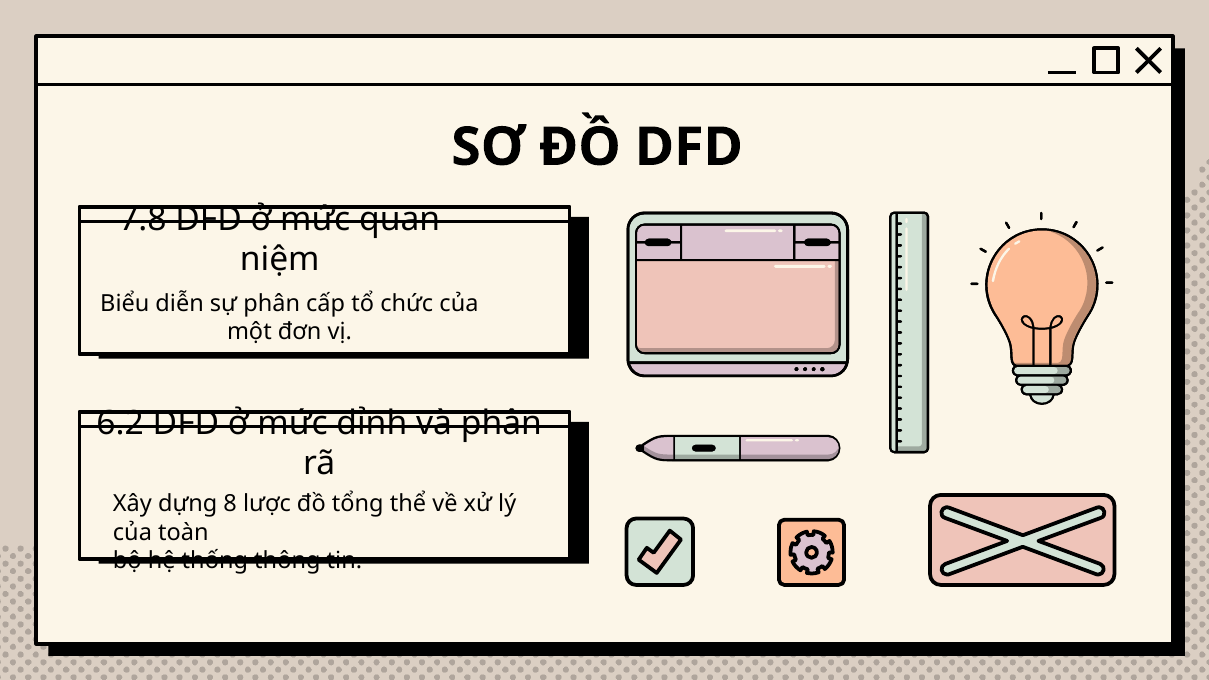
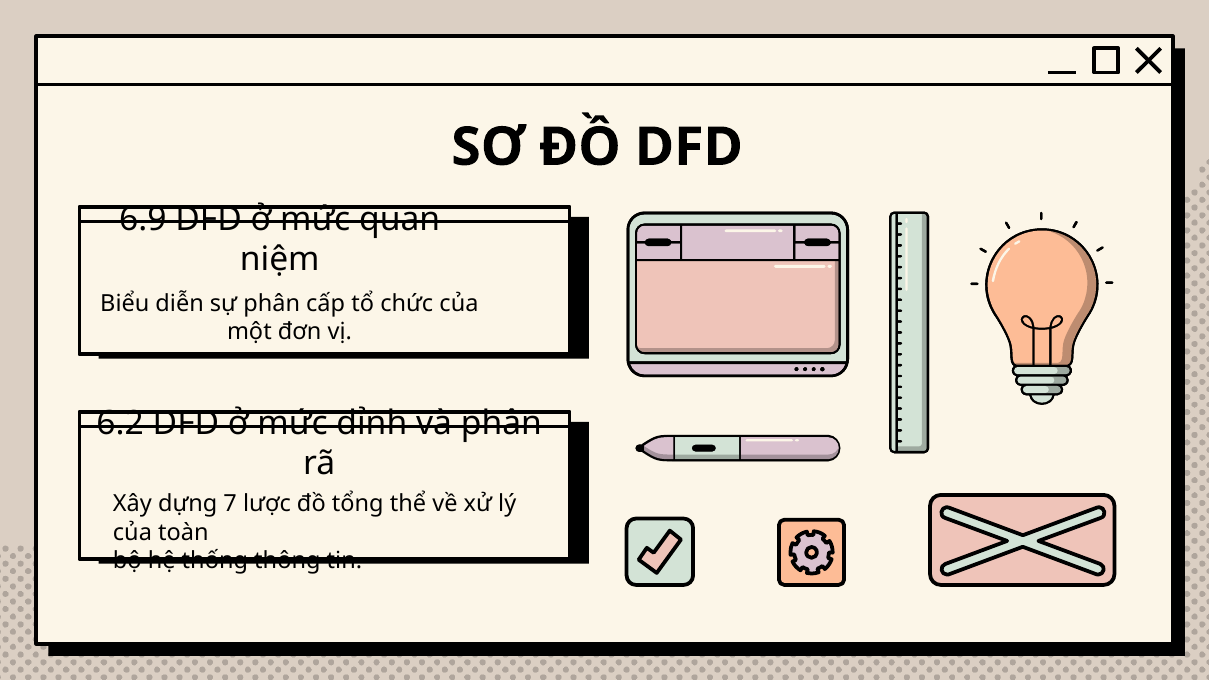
7.8: 7.8 -> 6.9 (143, 219)
8: 8 -> 7 (230, 504)
